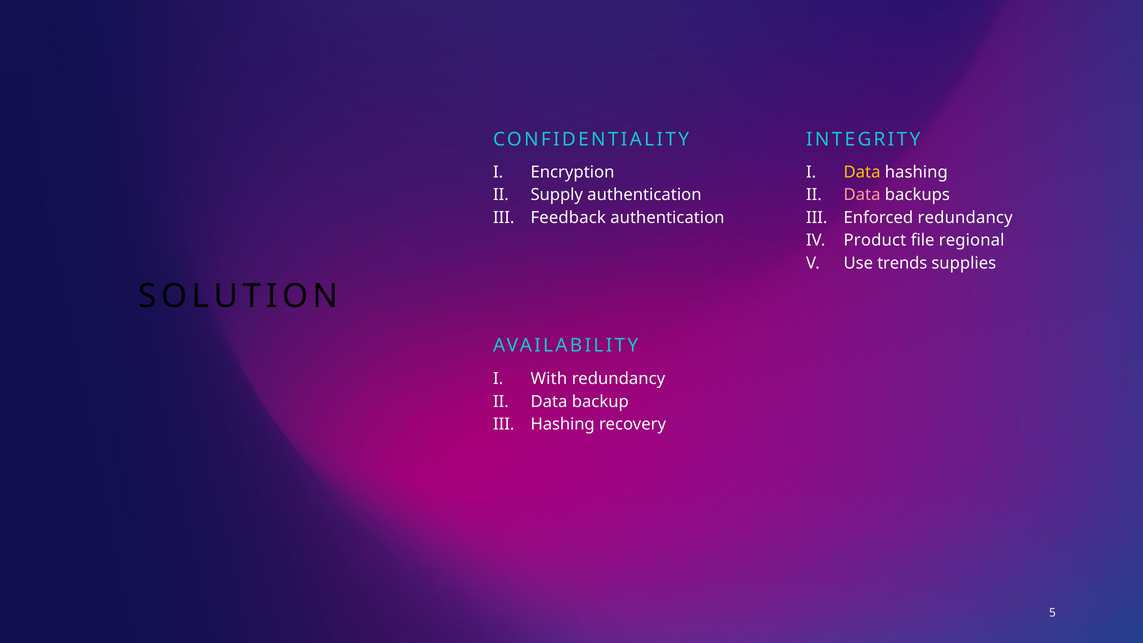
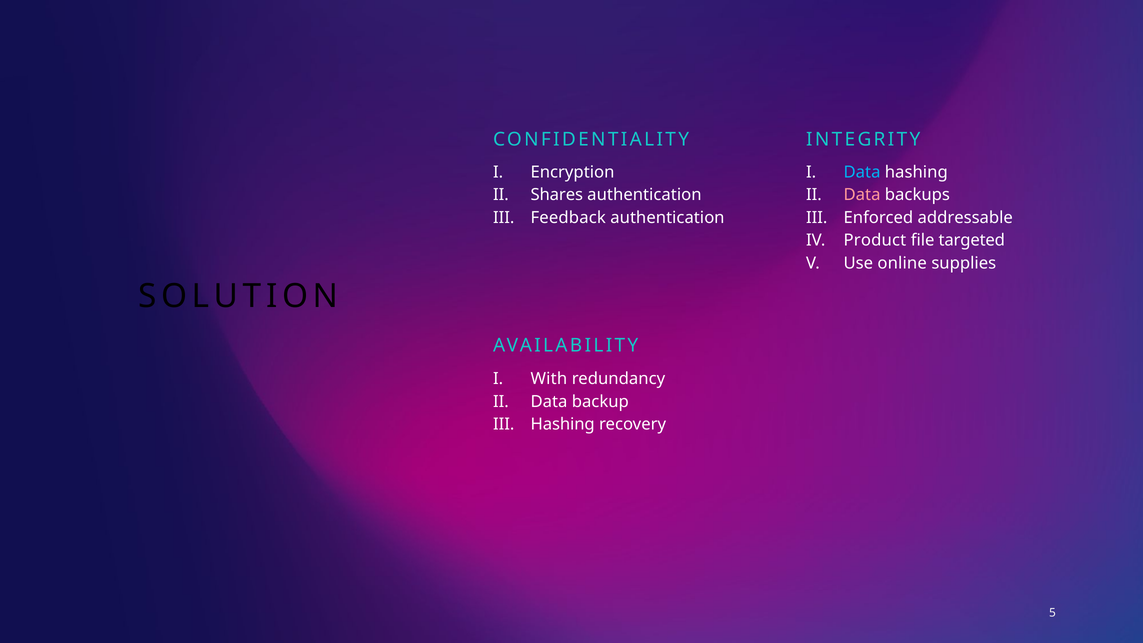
Data colour: yellow -> light blue (862, 172)
Supply: Supply -> Shares (557, 195)
Enforced redundancy: redundancy -> addressable (965, 218)
regional: regional -> targeted (972, 240)
trends: trends -> online (902, 263)
